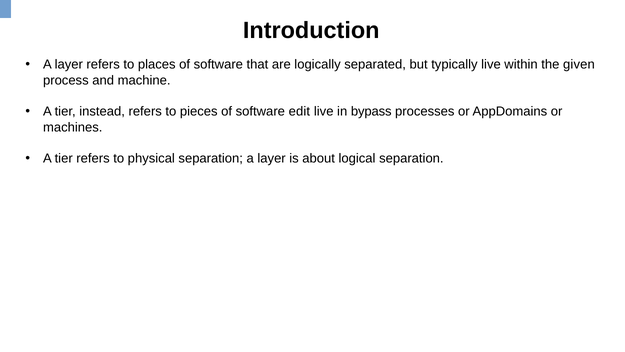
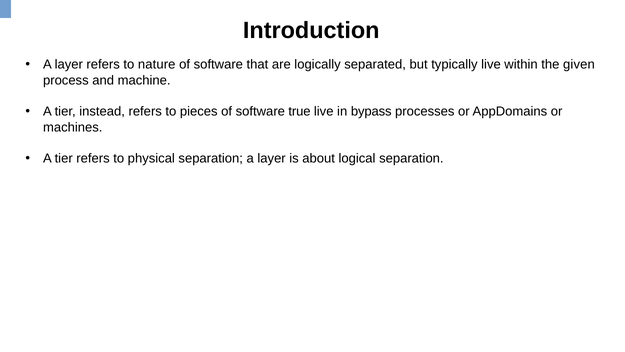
places: places -> nature (157, 65)
edit: edit -> true (300, 112)
